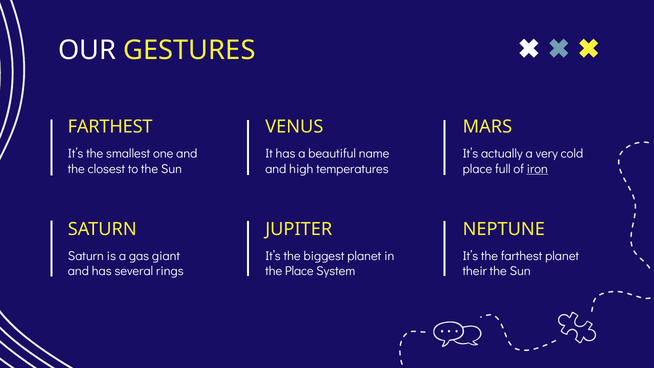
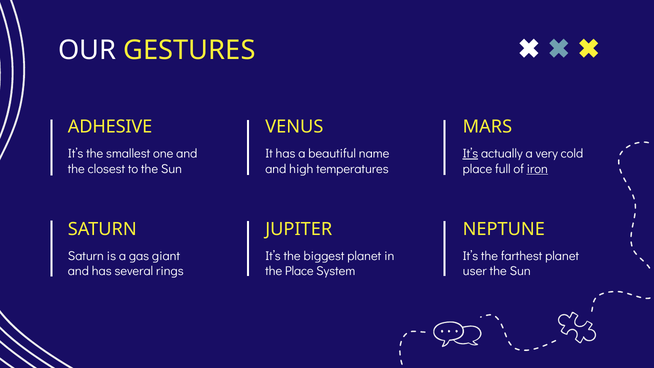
FARTHEST: FARTHEST -> ADHESIVE (110, 127)
It’s underline: none -> present (470, 154)
their: their -> user (475, 271)
